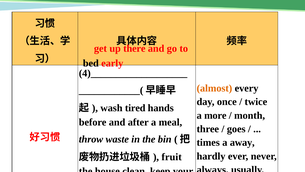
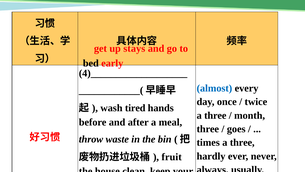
there: there -> stays (134, 48)
almost colour: orange -> blue (214, 88)
more: more -> three (215, 115)
times a away: away -> three (242, 142)
